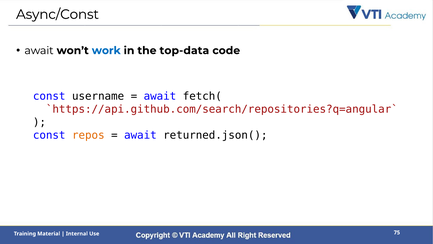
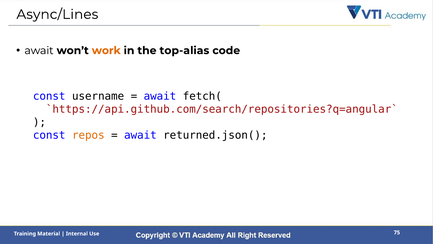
Async/Const: Async/Const -> Async/Lines (57, 14)
work colour: blue -> orange (106, 50)
top-data: top-data -> top-alias (184, 50)
